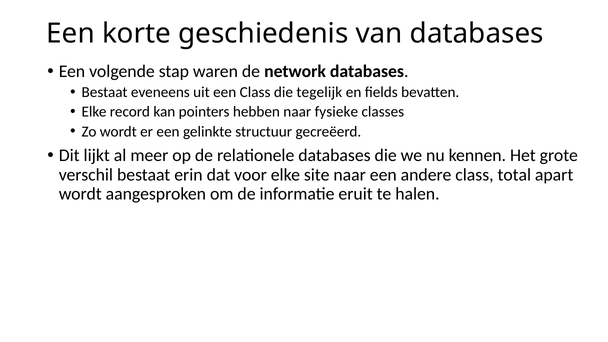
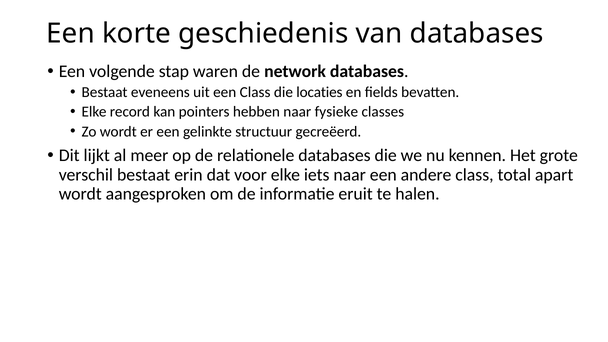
tegelijk: tegelijk -> locaties (319, 92)
site: site -> iets (317, 175)
